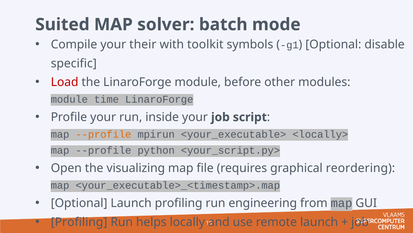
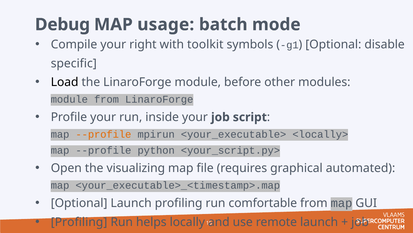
Suited: Suited -> Debug (62, 24)
solver: solver -> usage (166, 24)
their: their -> right (143, 44)
Load colour: red -> black (65, 82)
module time: time -> from (107, 99)
reordering: reordering -> automated (361, 168)
engineering: engineering -> comfortable (263, 203)
